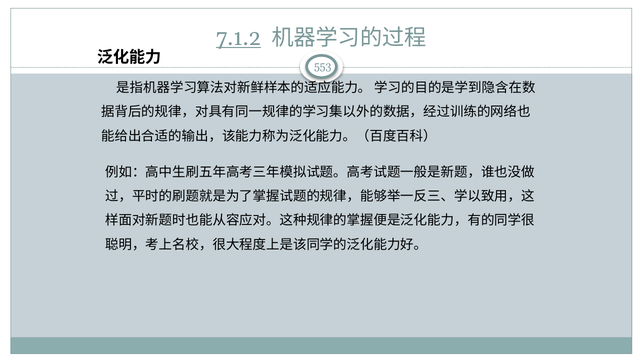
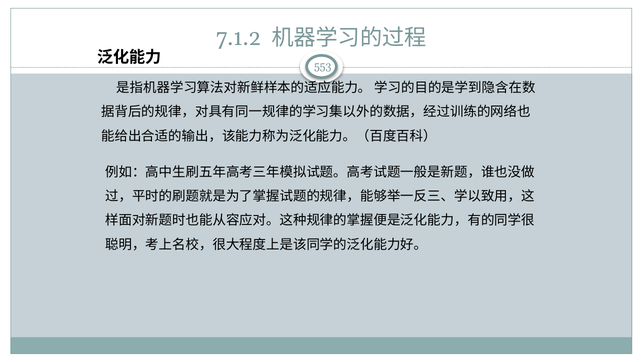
7.1.2 underline: present -> none (239, 38)
